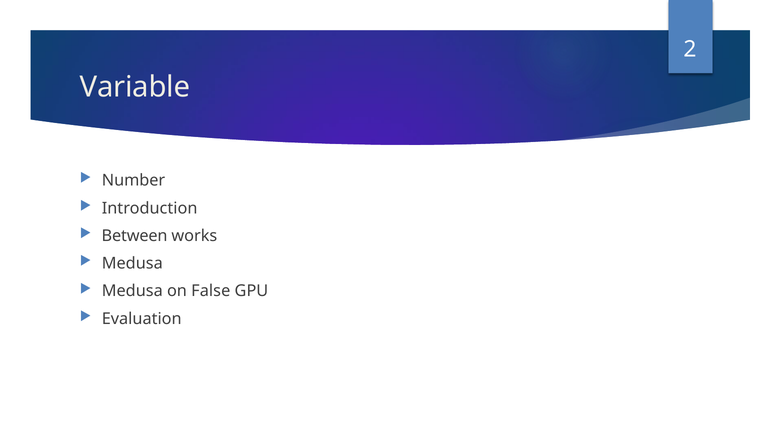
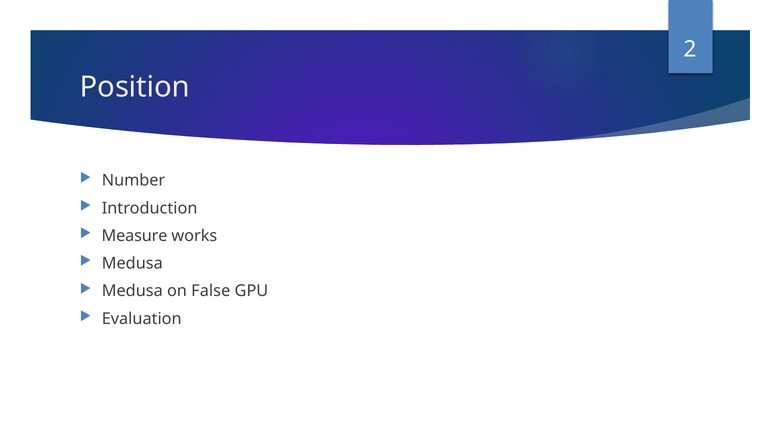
Variable: Variable -> Position (135, 87)
Between: Between -> Measure (135, 236)
